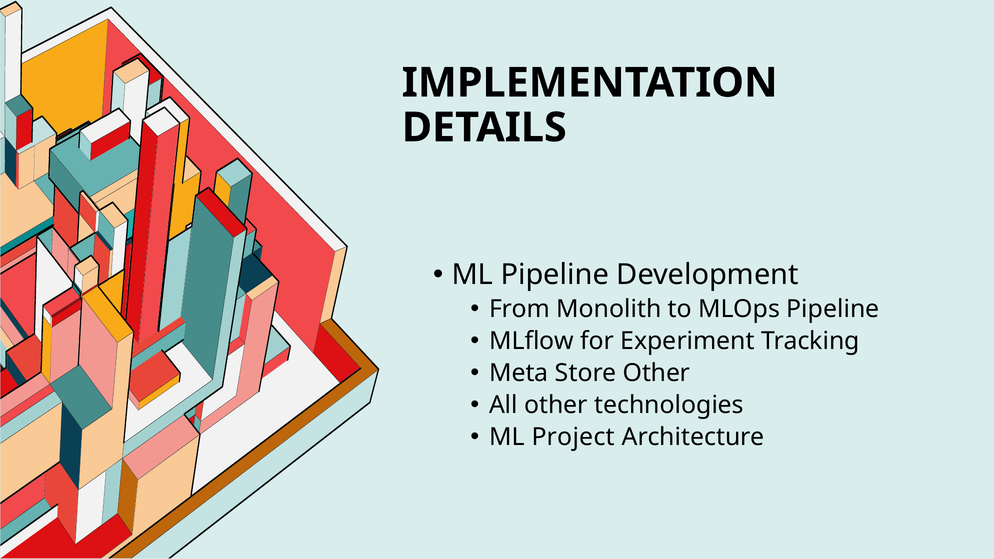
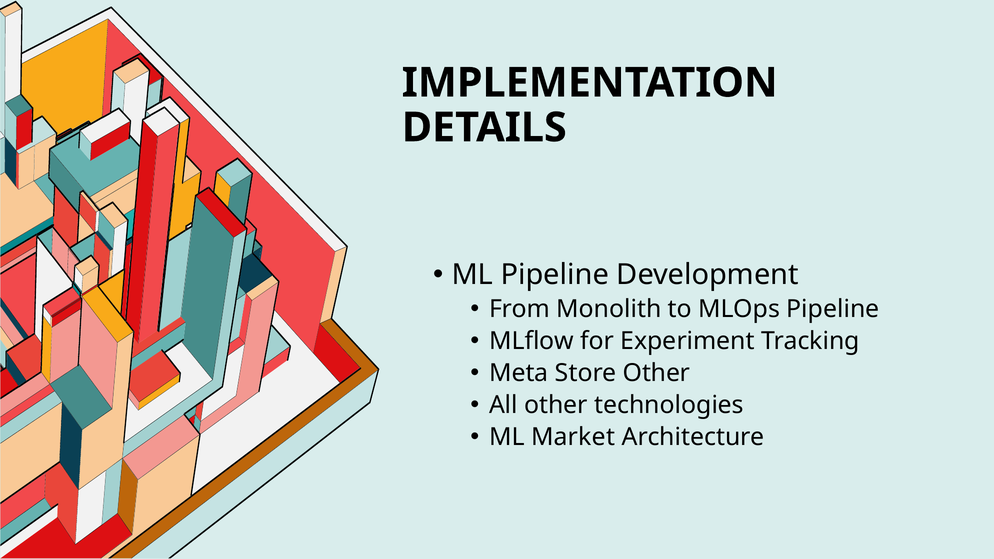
Project: Project -> Market (573, 437)
